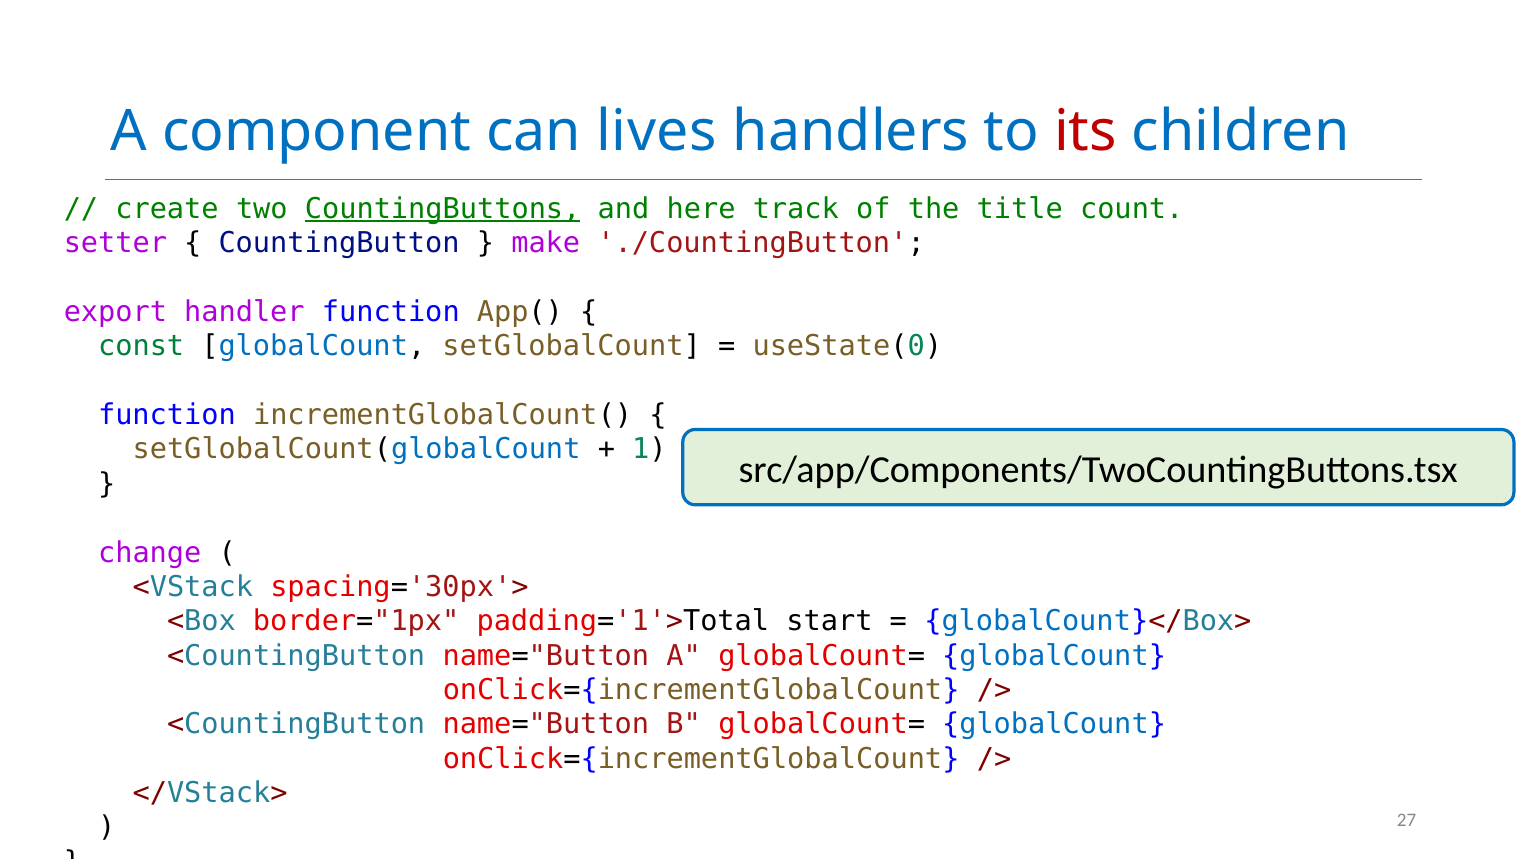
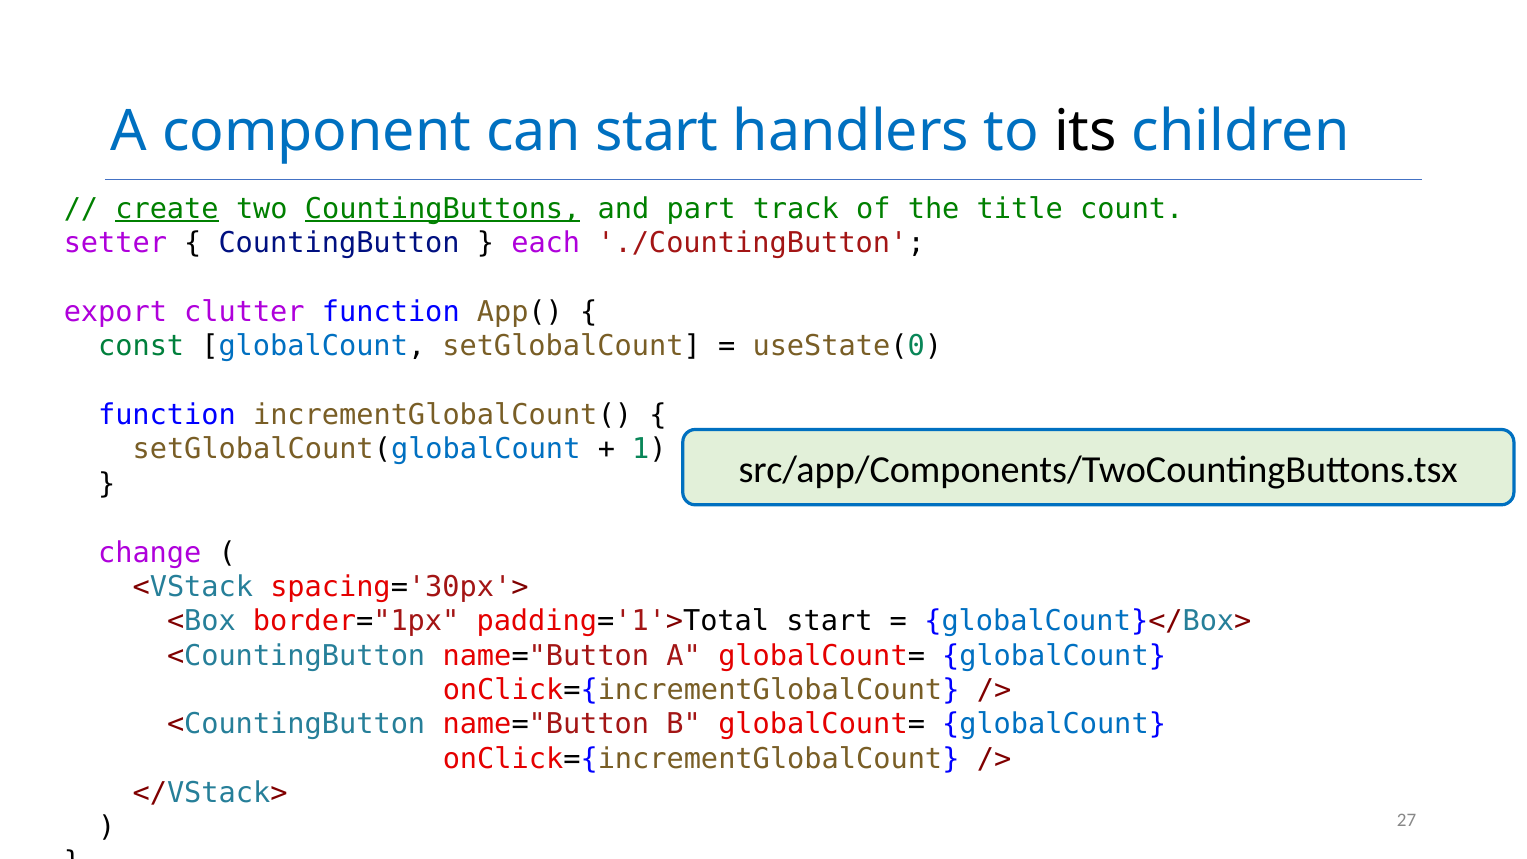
can lives: lives -> start (657, 131)
its colour: red -> black (1086, 131)
create underline: none -> present (167, 209)
here: here -> part (701, 209)
make: make -> each (546, 243)
handler: handler -> clutter (244, 312)
